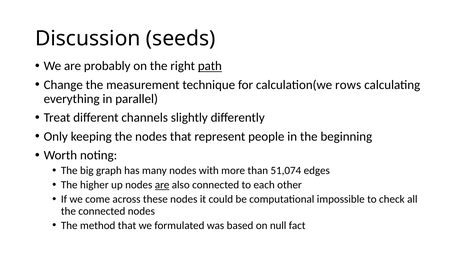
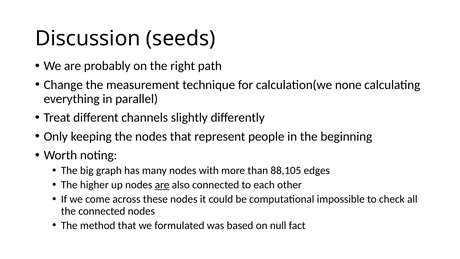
path underline: present -> none (210, 66)
rows: rows -> none (348, 85)
51,074: 51,074 -> 88,105 (286, 170)
